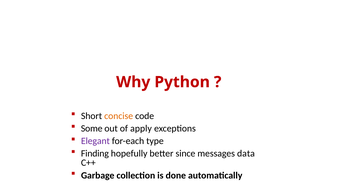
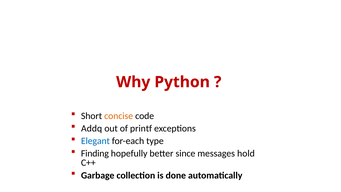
Some: Some -> Addq (92, 128)
apply: apply -> printf (141, 128)
Elegant colour: purple -> blue (95, 141)
data: data -> hold (246, 153)
